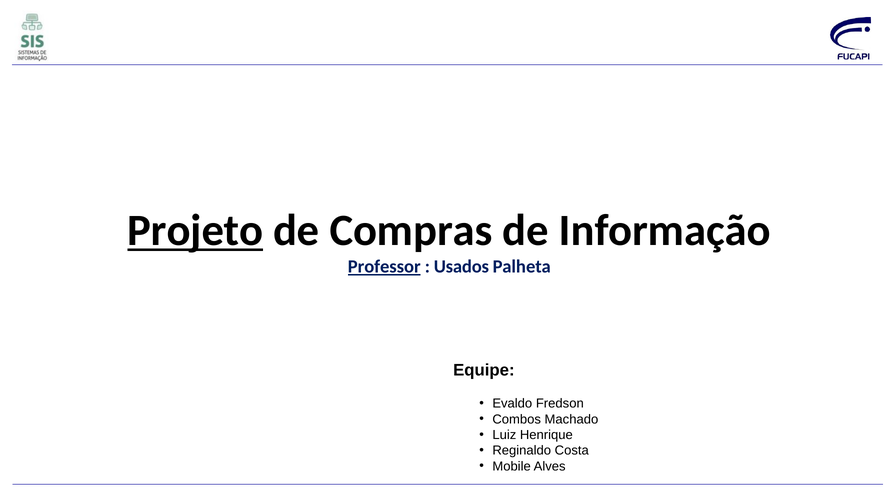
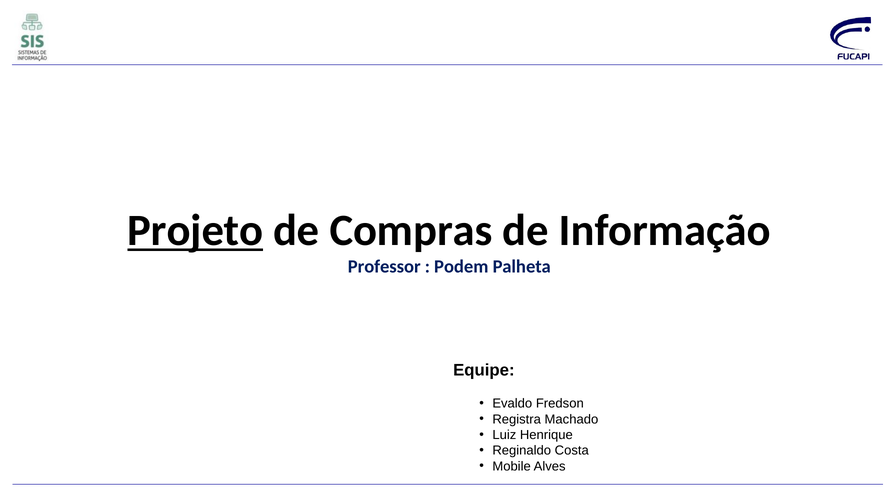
Professor underline: present -> none (384, 267)
Usados: Usados -> Podem (461, 267)
Combos: Combos -> Registra (517, 419)
